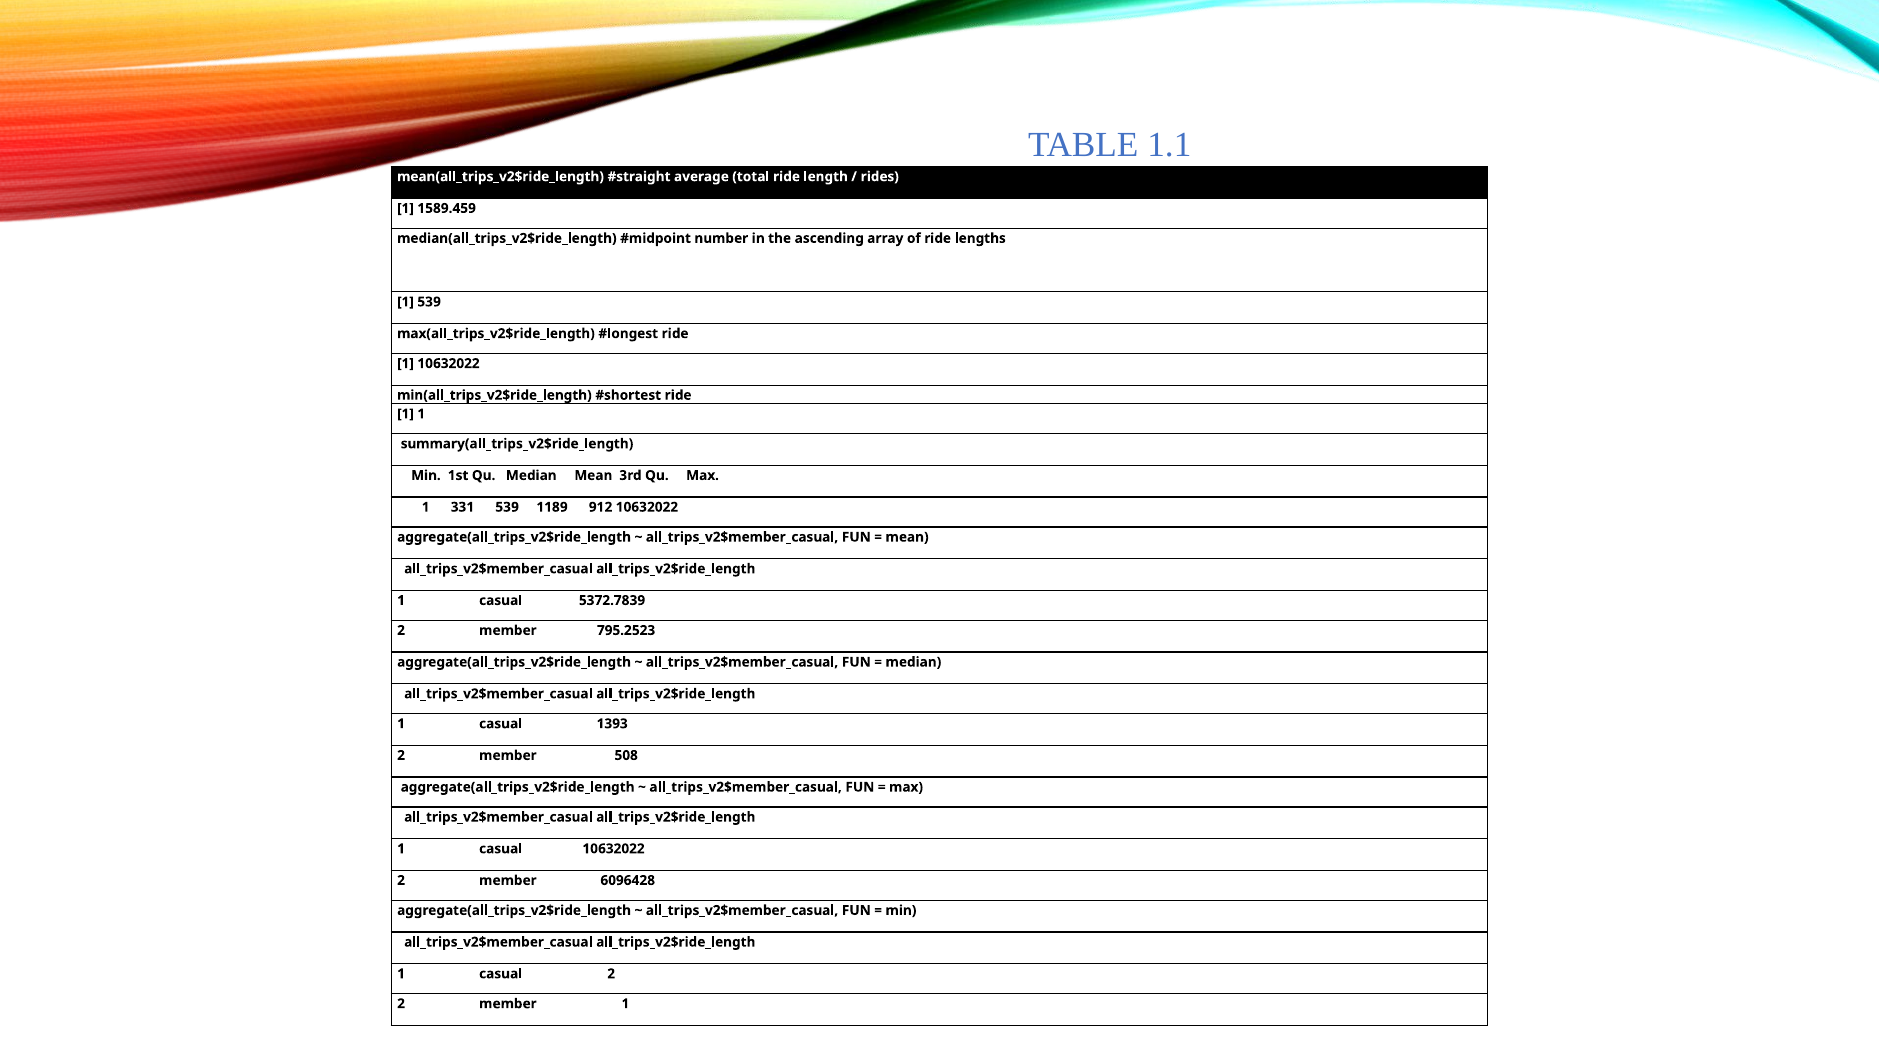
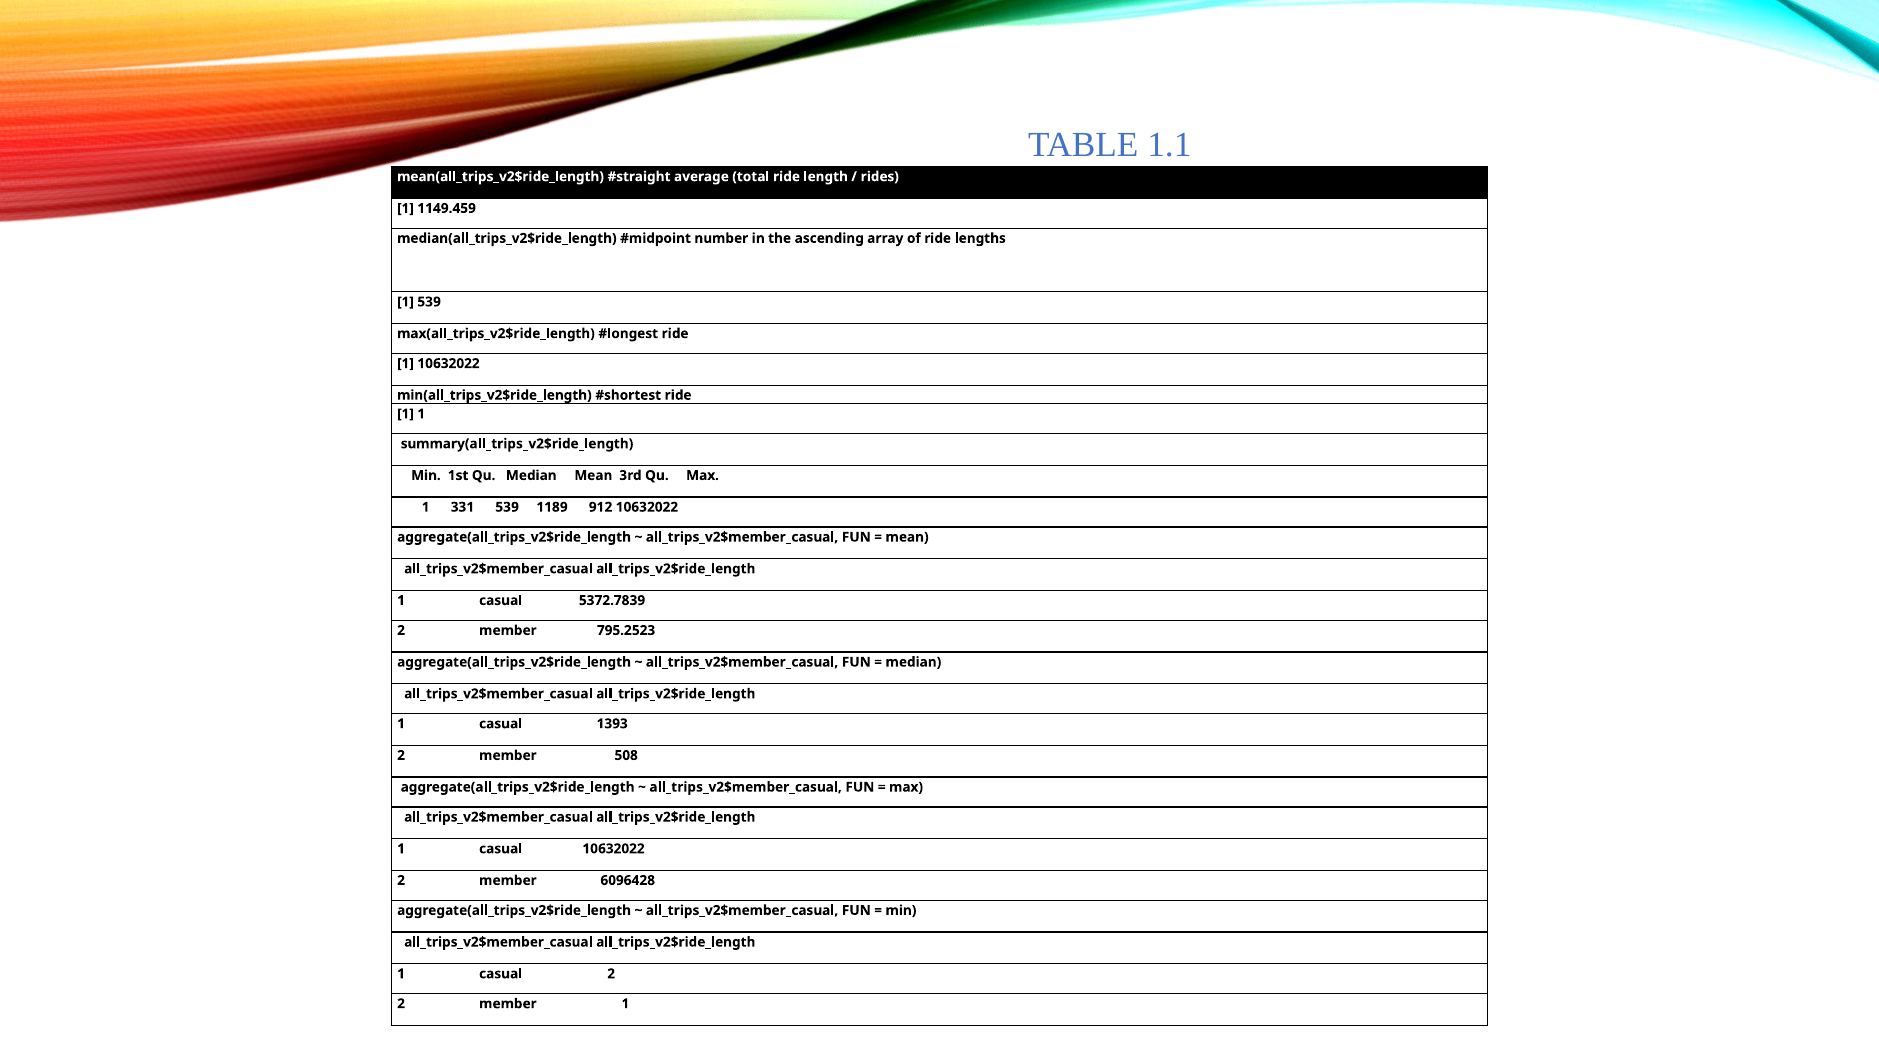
1589.459: 1589.459 -> 1149.459 (447, 208)
